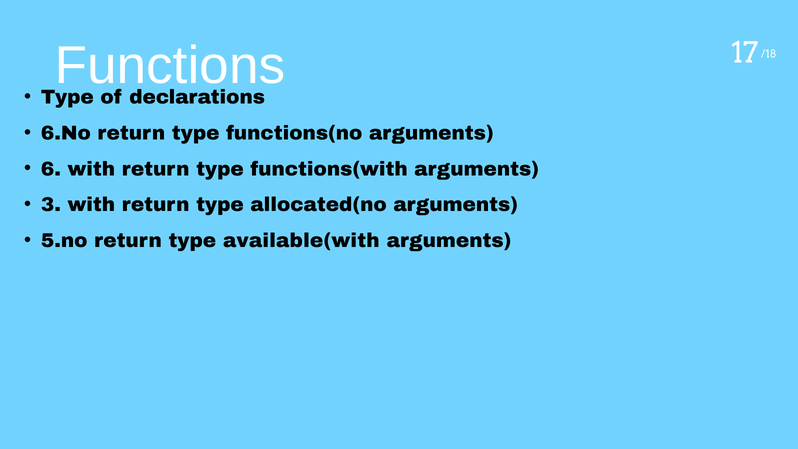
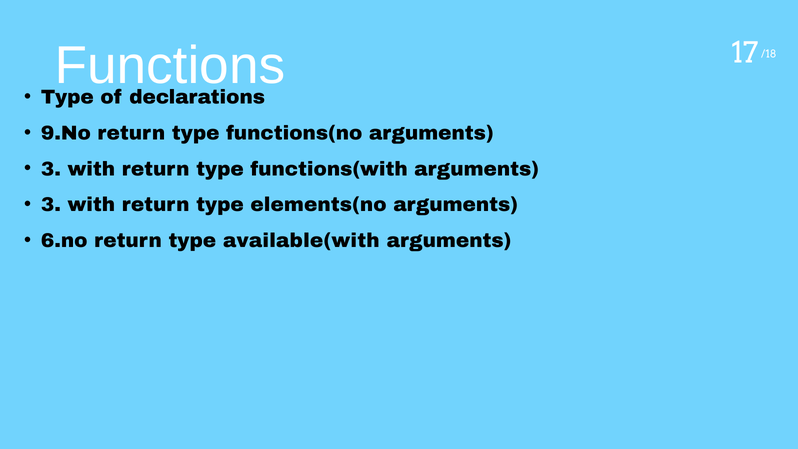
6.No: 6.No -> 9.No (66, 133)
6: 6 -> 3 (51, 169)
allocated(no: allocated(no -> elements(no (319, 205)
5.no: 5.no -> 6.no (64, 241)
